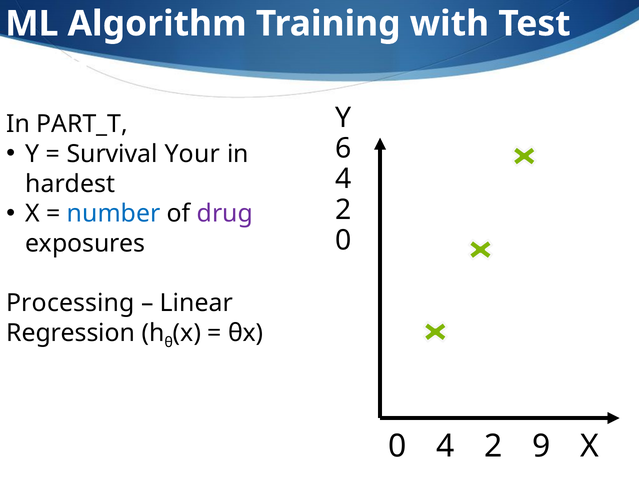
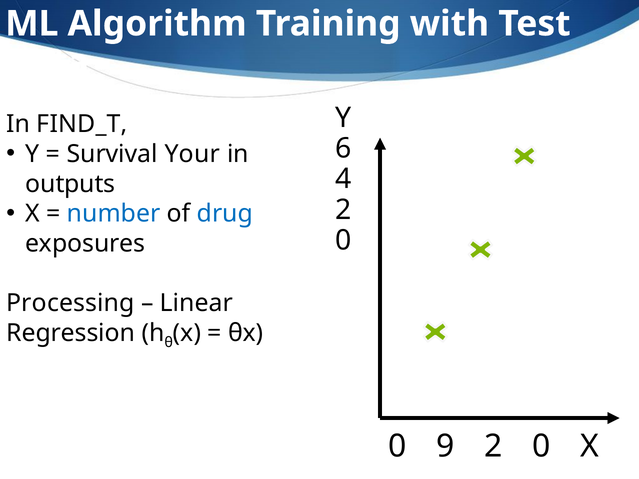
PART_T: PART_T -> FIND_T (82, 124)
hardest: hardest -> outputs (70, 184)
drug colour: purple -> blue (225, 214)
0 4: 4 -> 9 (445, 447)
9: 9 -> 0 (541, 447)
